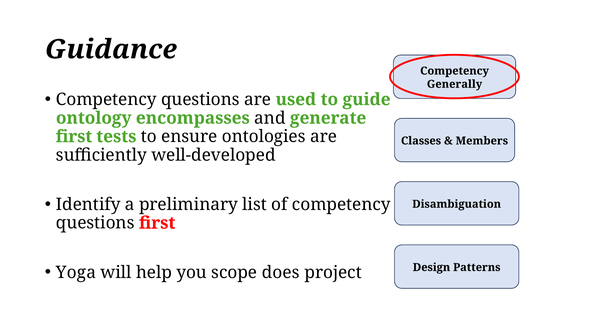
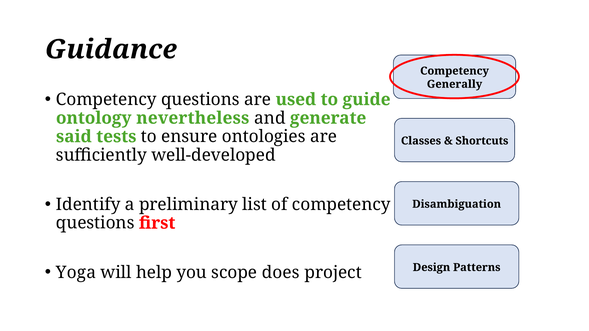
encompasses: encompasses -> nevertheless (193, 118)
first: first -> said (74, 137)
Members: Members -> Shortcuts (482, 141)
